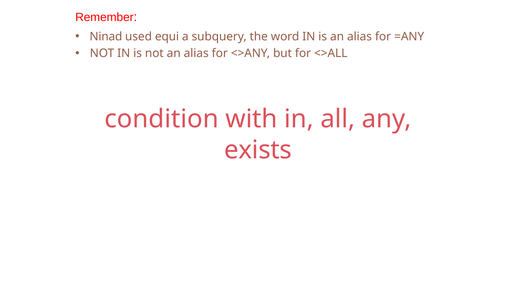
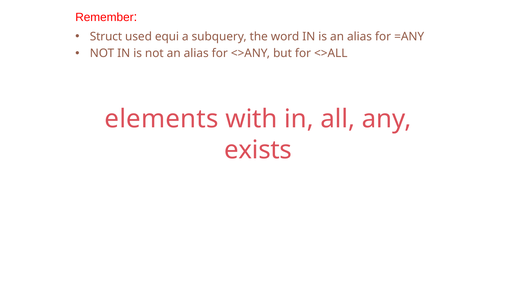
Ninad: Ninad -> Struct (106, 37)
condition: condition -> elements (161, 119)
